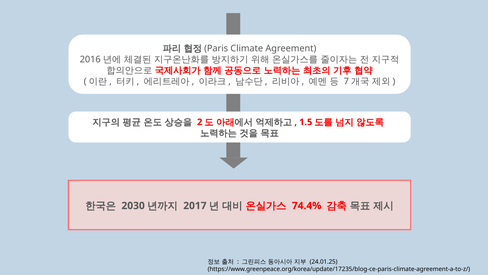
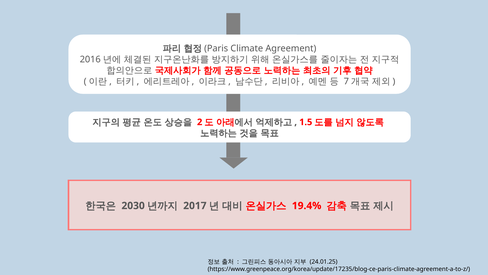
74.4%: 74.4% -> 19.4% (307, 205)
